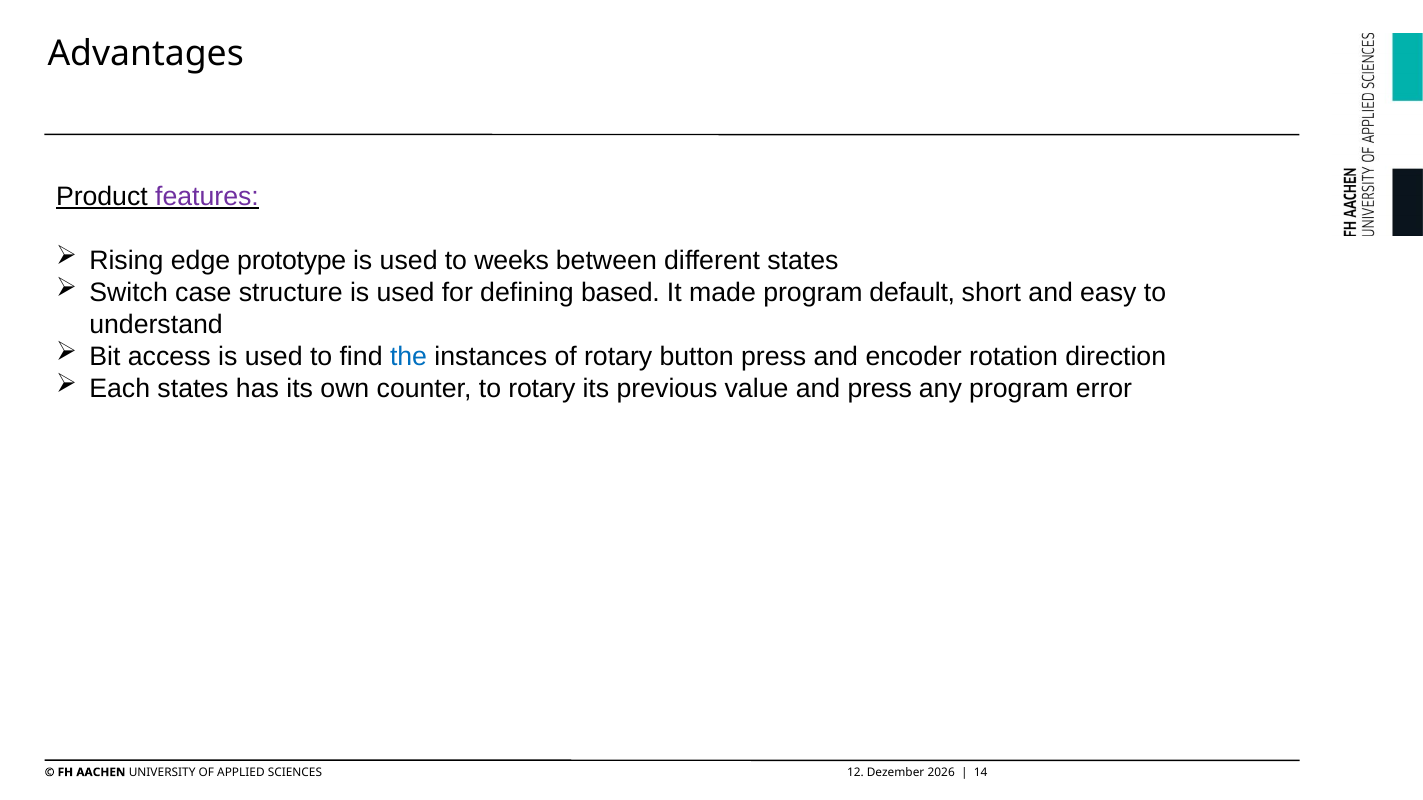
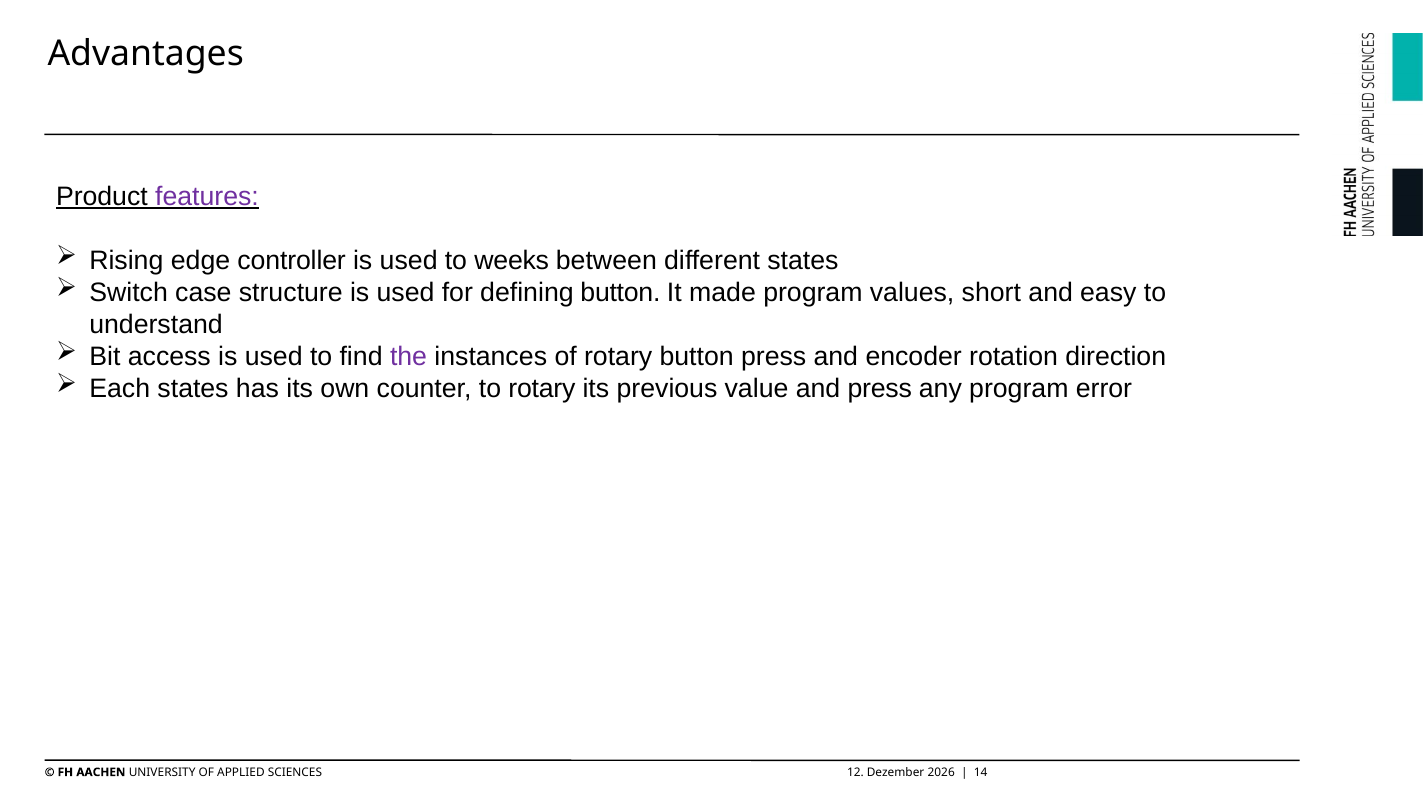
prototype: prototype -> controller (292, 260)
defining based: based -> button (620, 292)
default: default -> values (912, 292)
the colour: blue -> purple (409, 356)
